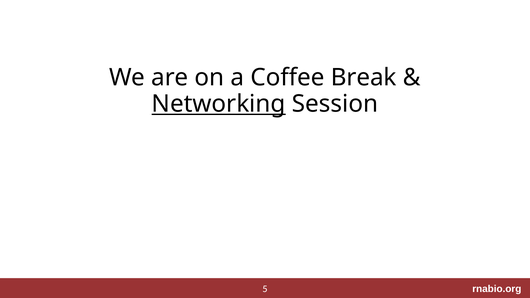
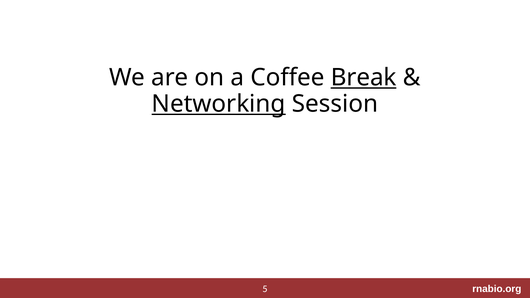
Break underline: none -> present (364, 78)
